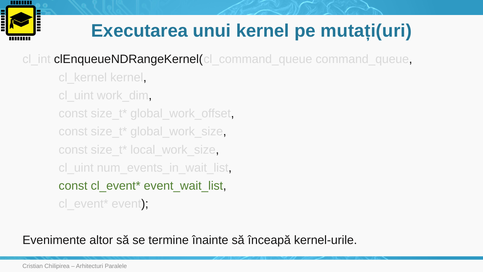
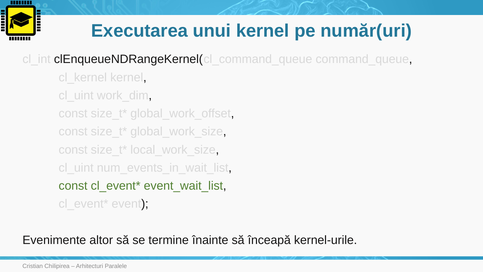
mutați(uri: mutați(uri -> număr(uri (366, 31)
